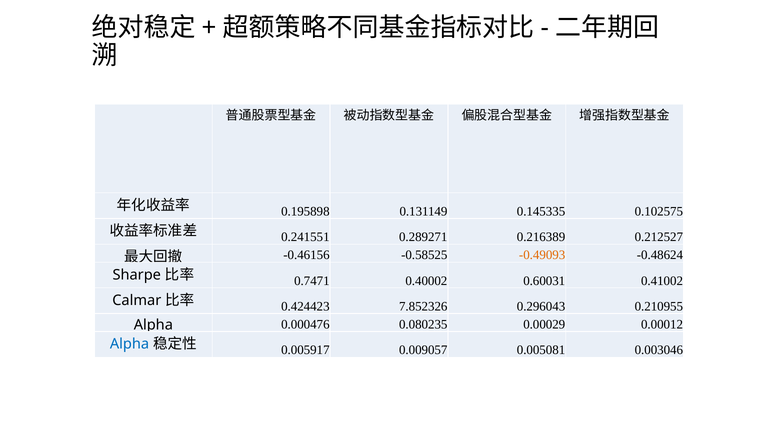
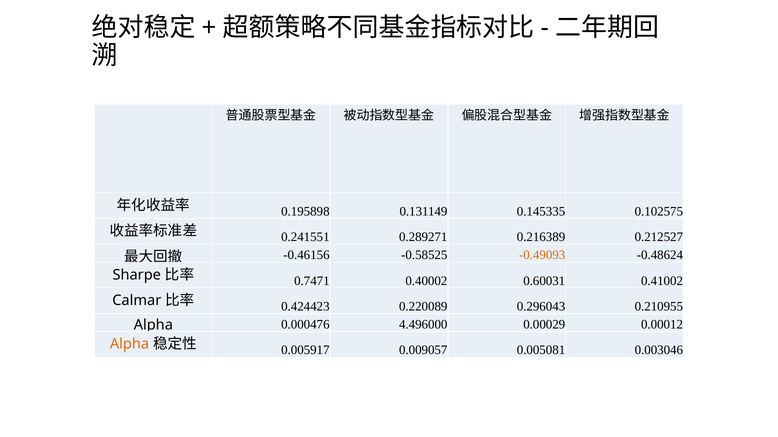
7.852326: 7.852326 -> 0.220089 (423, 307)
0.080235: 0.080235 -> 4.496000 (423, 325)
Alpha colour: blue -> orange (129, 345)
